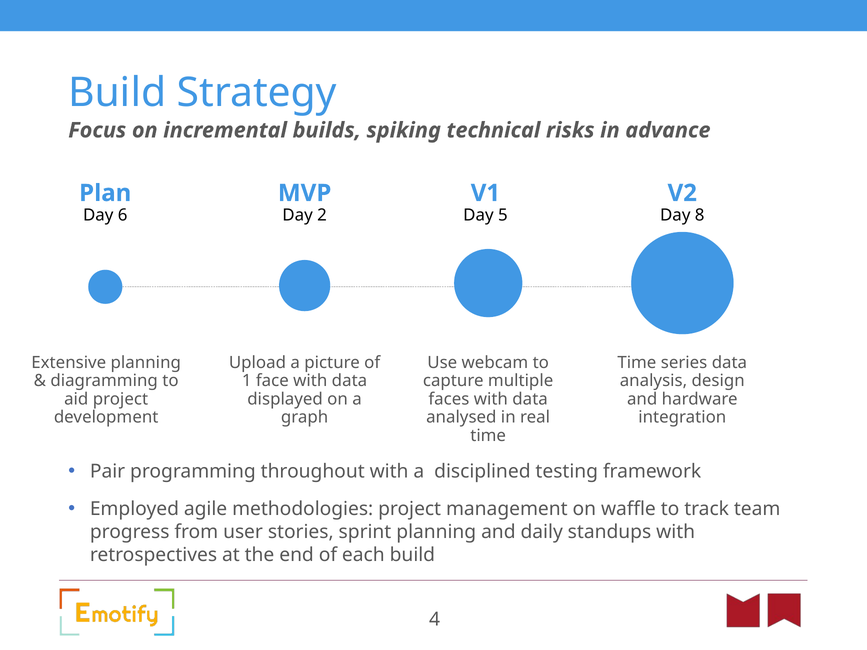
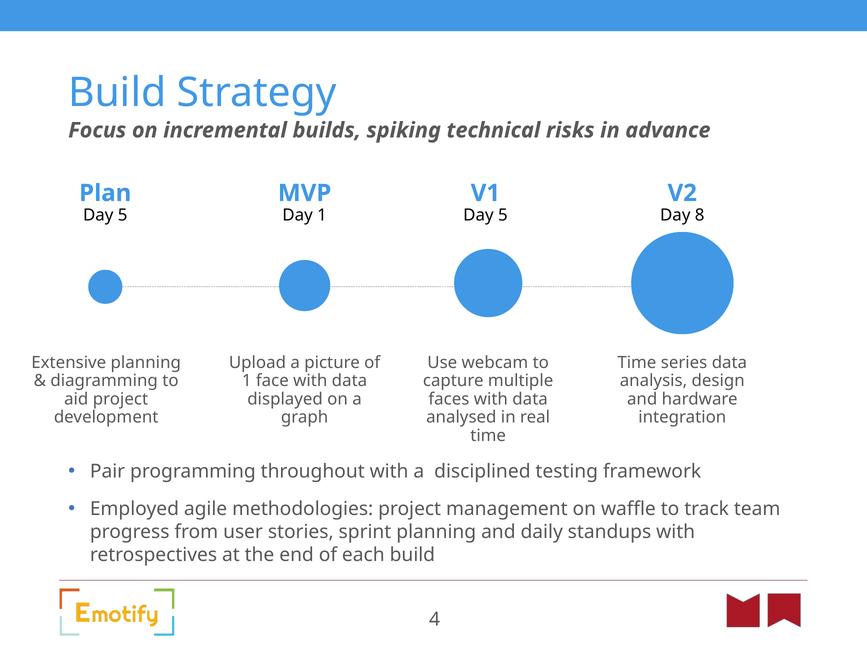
6: 6 -> 5 (123, 215)
Day 2: 2 -> 1 (322, 215)
